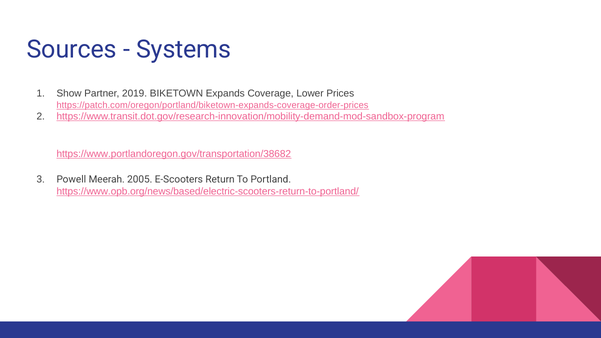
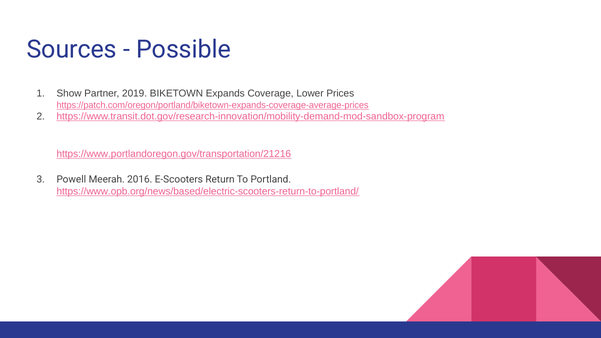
Systems: Systems -> Possible (184, 50)
https://patch.com/oregon/portland/biketown-expands-coverage-order-prices: https://patch.com/oregon/portland/biketown-expands-coverage-order-prices -> https://patch.com/oregon/portland/biketown-expands-coverage-average-prices (213, 105)
https://www.portlandoregon.gov/transportation/38682: https://www.portlandoregon.gov/transportation/38682 -> https://www.portlandoregon.gov/transportation/21216 (174, 154)
2005: 2005 -> 2016 (140, 179)
